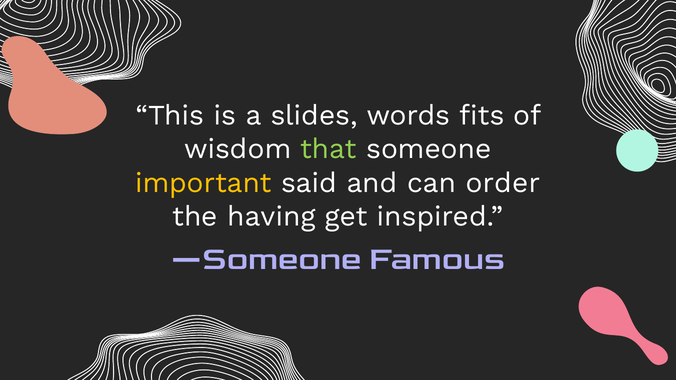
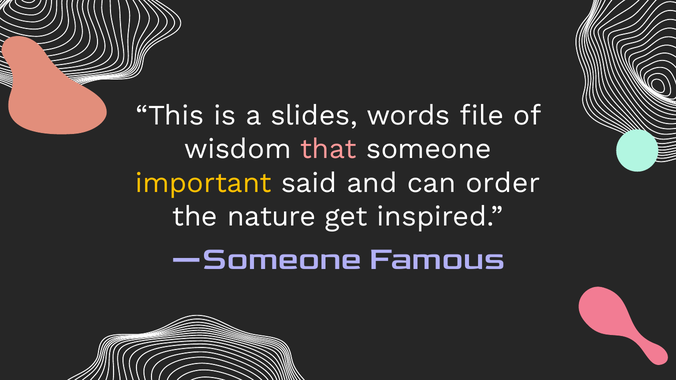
fits: fits -> file (482, 115)
that colour: light green -> pink (329, 149)
having: having -> nature (272, 217)
